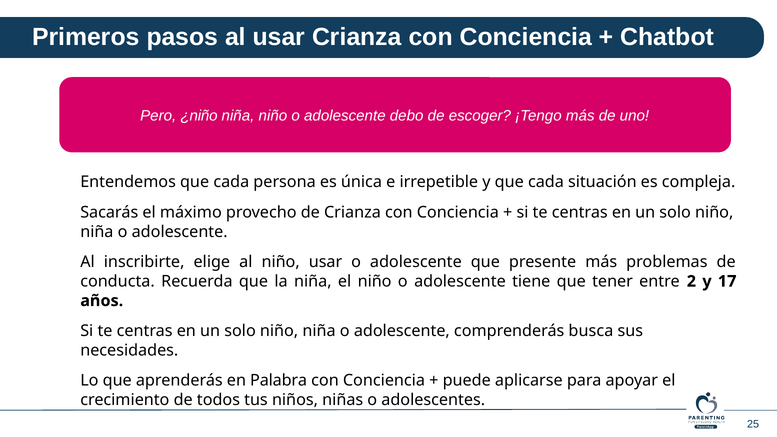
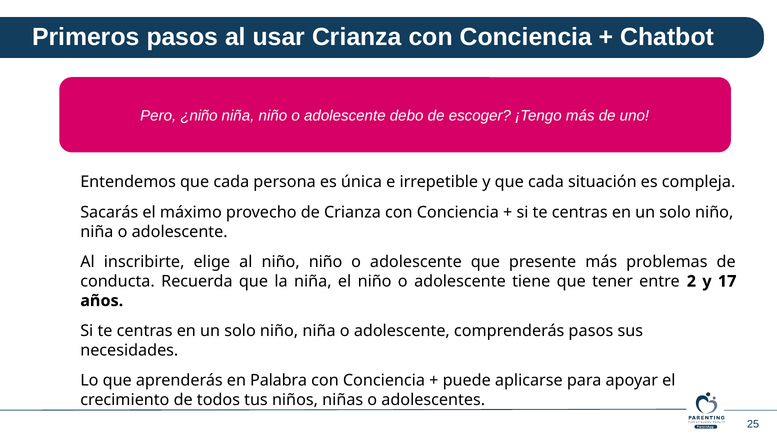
niño usar: usar -> niño (326, 262)
comprenderás busca: busca -> pasos (591, 331)
